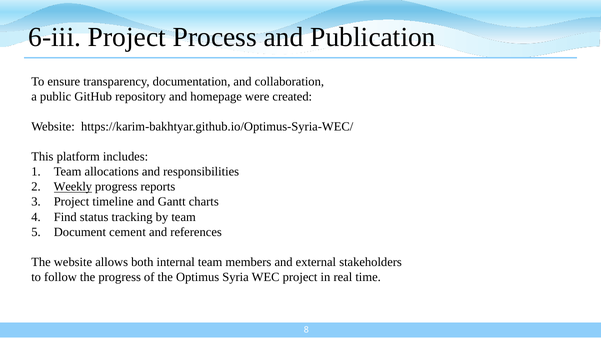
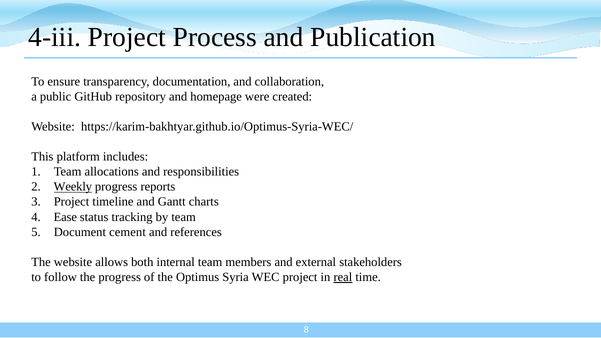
6-iii: 6-iii -> 4-iii (55, 37)
Find: Find -> Ease (65, 217)
real underline: none -> present (343, 277)
